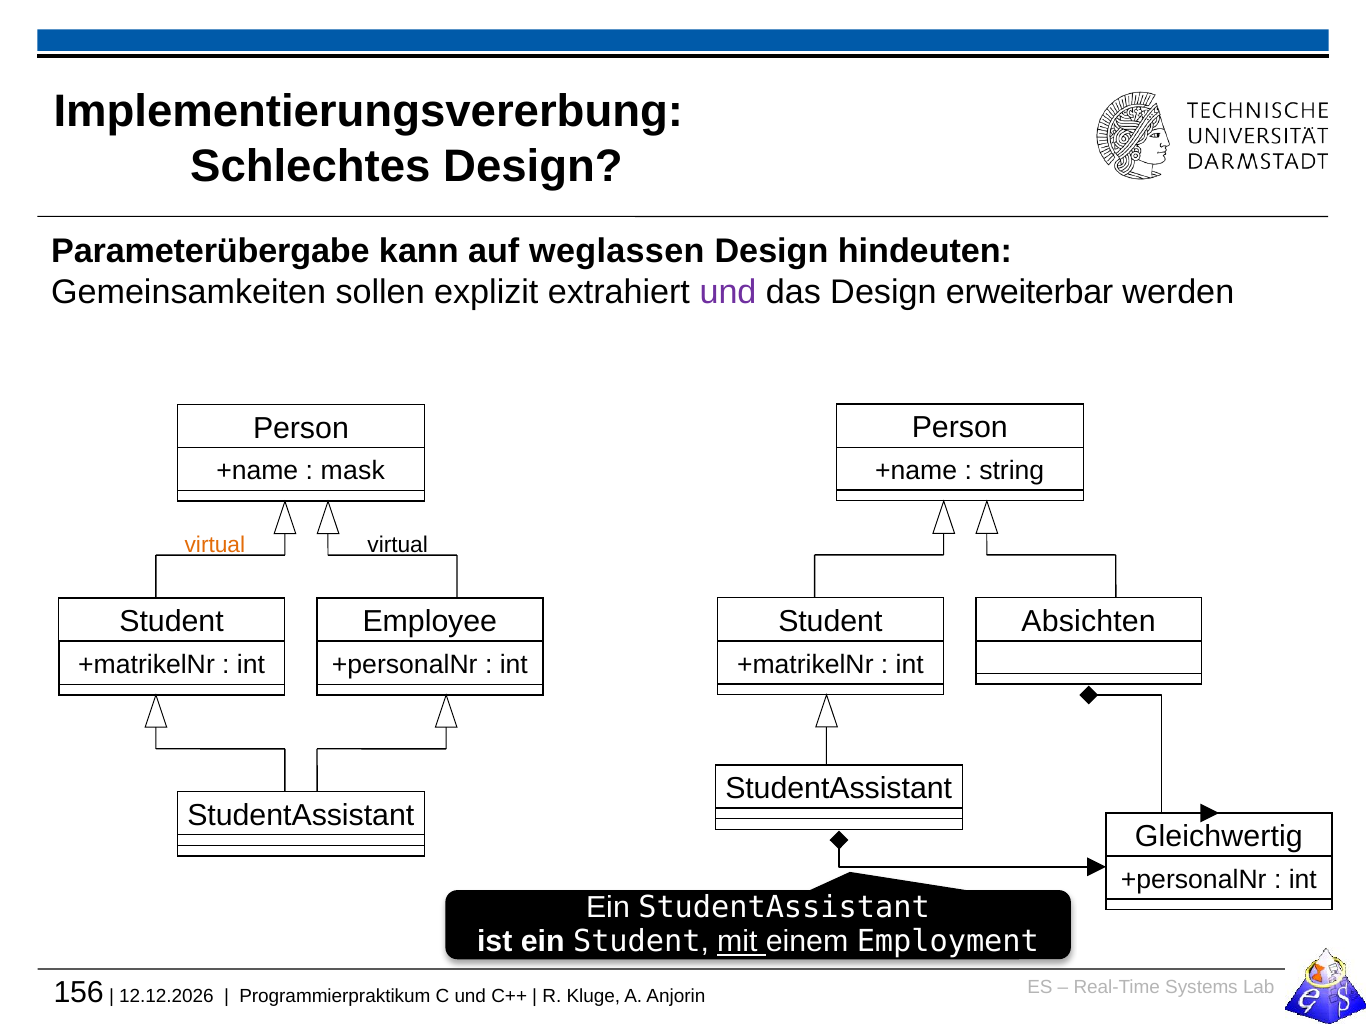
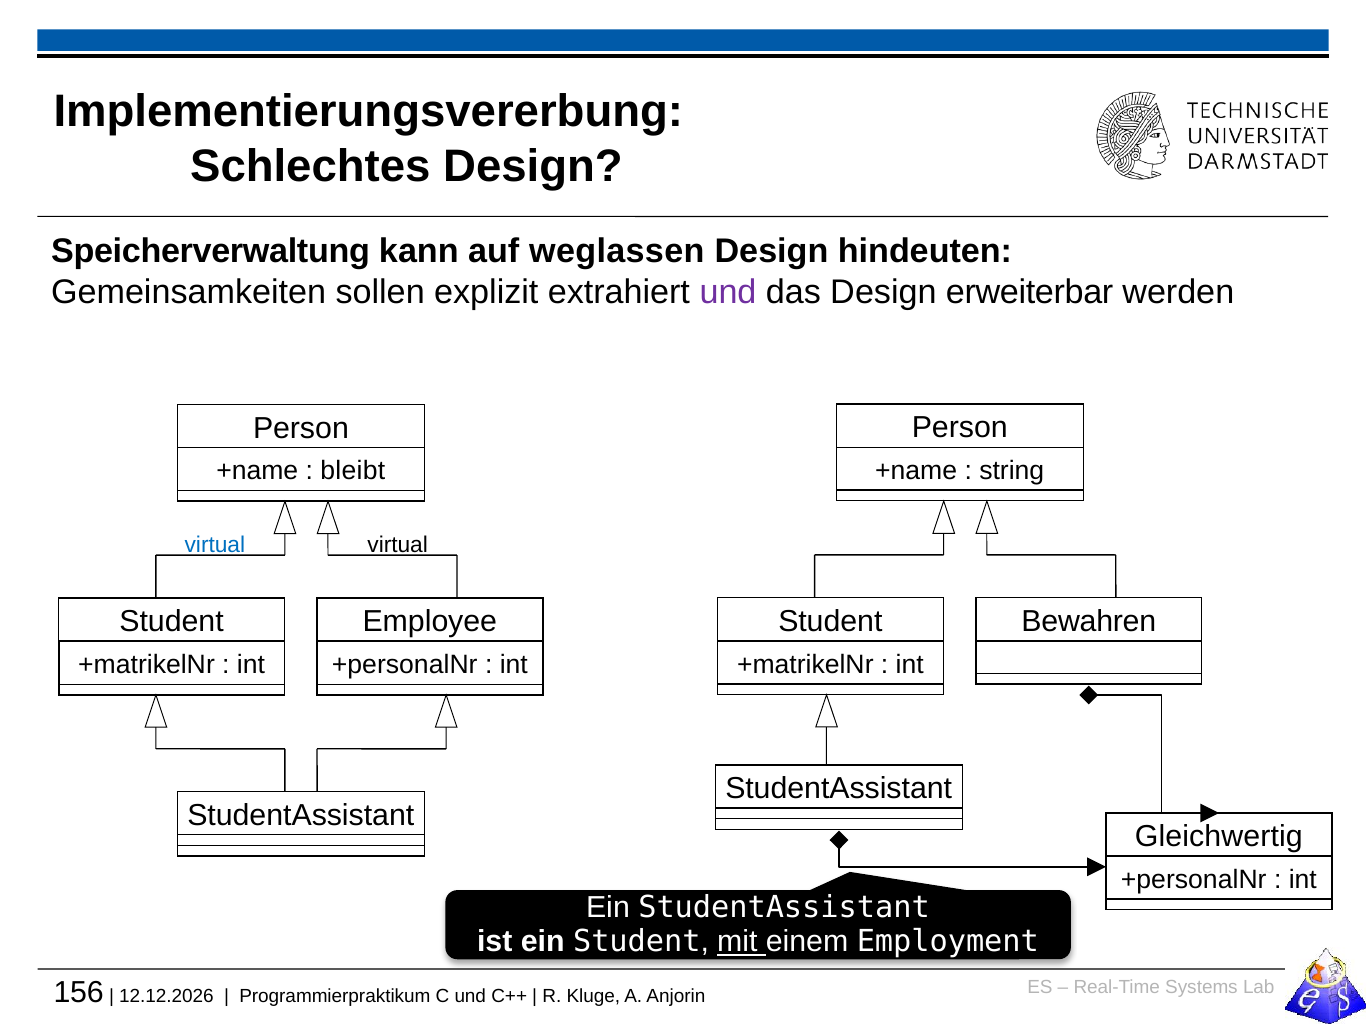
Parameterübergabe: Parameterübergabe -> Speicherverwaltung (210, 251)
mask: mask -> bleibt (353, 471)
virtual colour: orange -> blue (215, 545)
Absichten: Absichten -> Bewahren (1089, 622)
